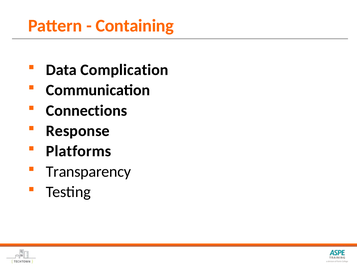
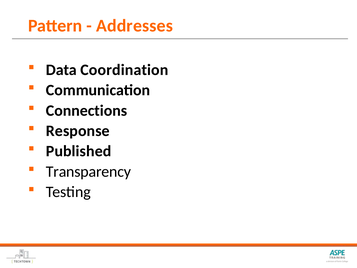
Containing: Containing -> Addresses (135, 26)
Complication: Complication -> Coordination (124, 70)
Platforms: Platforms -> Published (79, 151)
